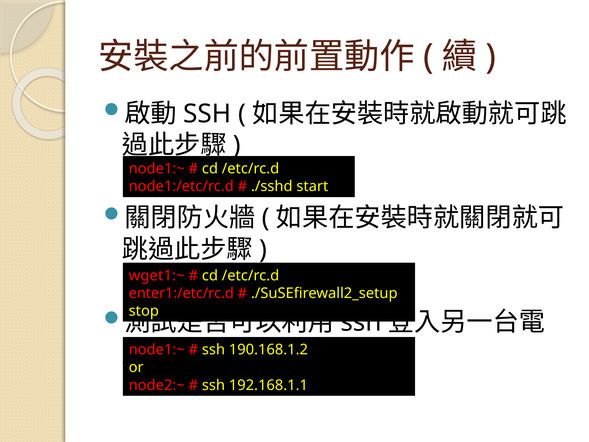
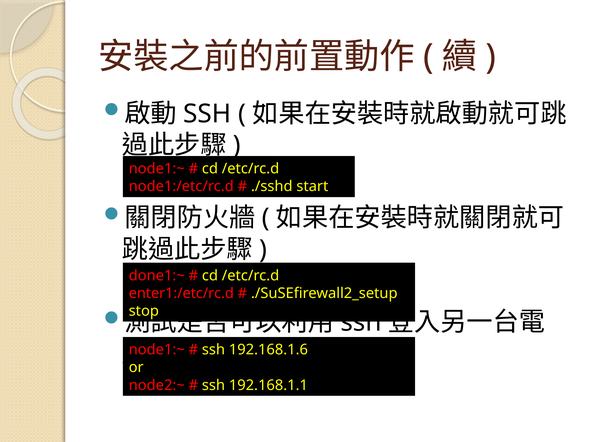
wget1:~: wget1:~ -> done1:~ (157, 275)
190.168.1.2: 190.168.1.2 -> 192.168.1.6 (268, 350)
